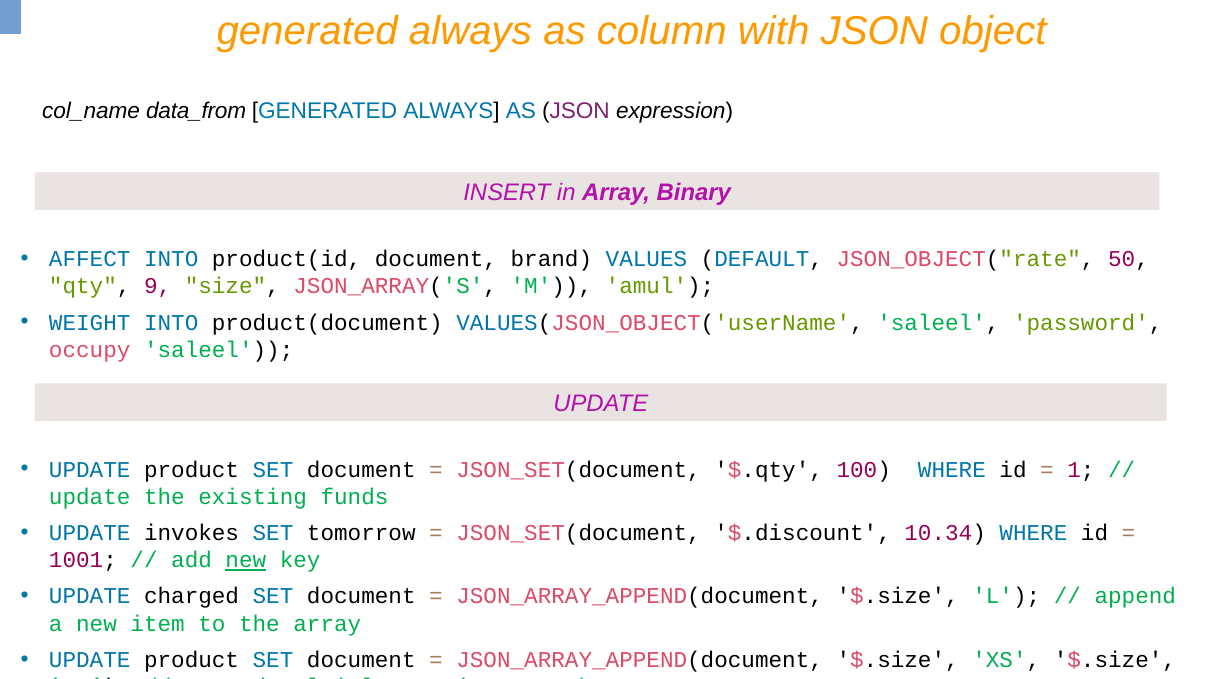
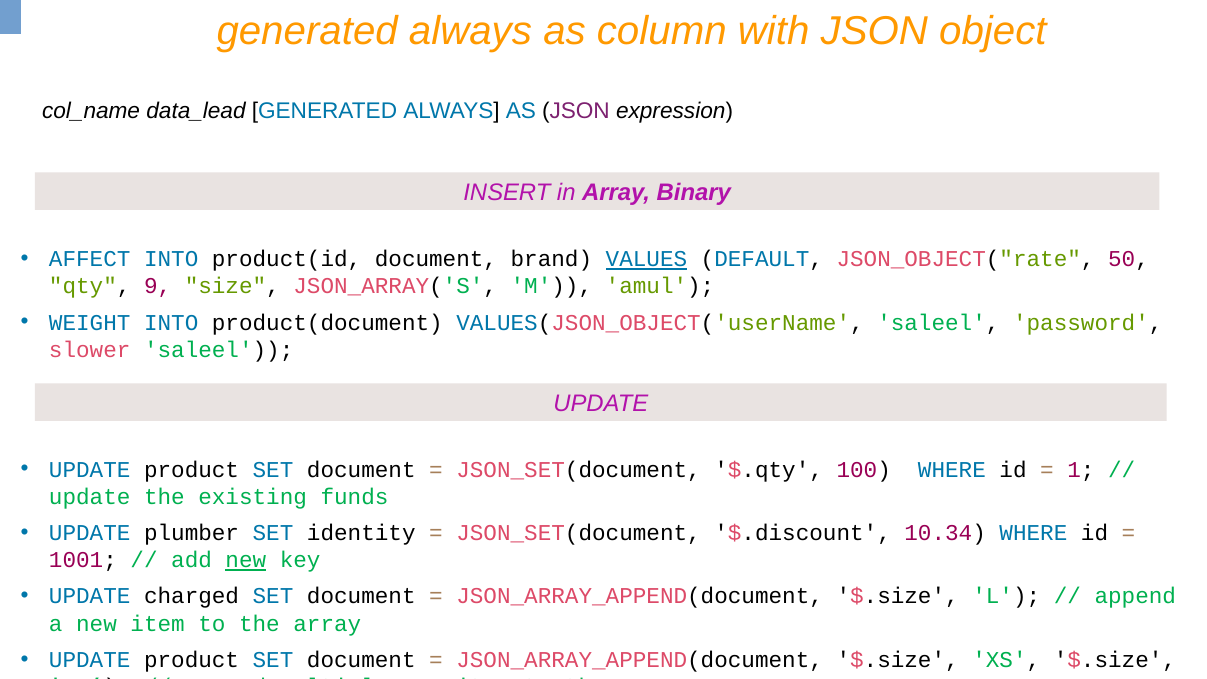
data_from: data_from -> data_lead (196, 111)
VALUES underline: none -> present (646, 259)
occupy: occupy -> slower (90, 350)
invokes: invokes -> plumber (192, 533)
tomorrow: tomorrow -> identity (361, 533)
